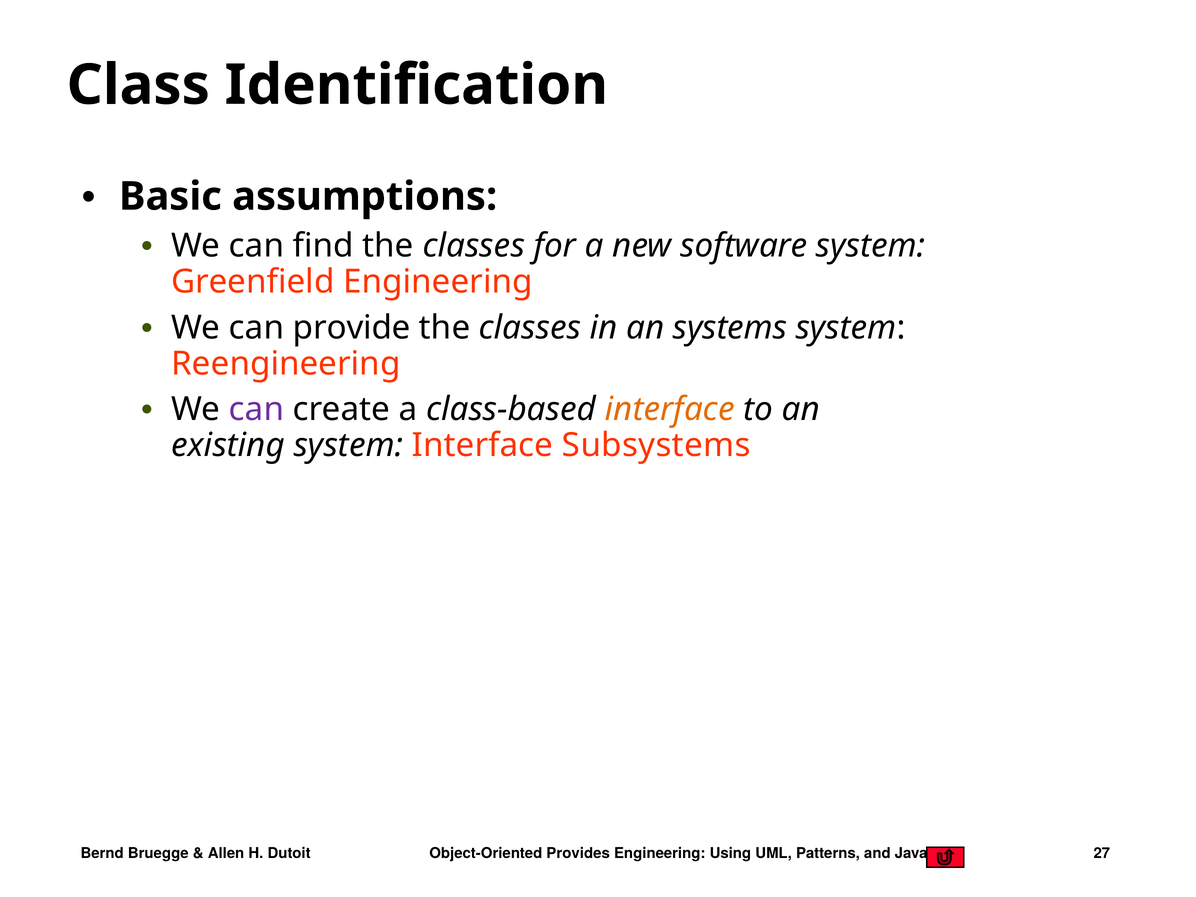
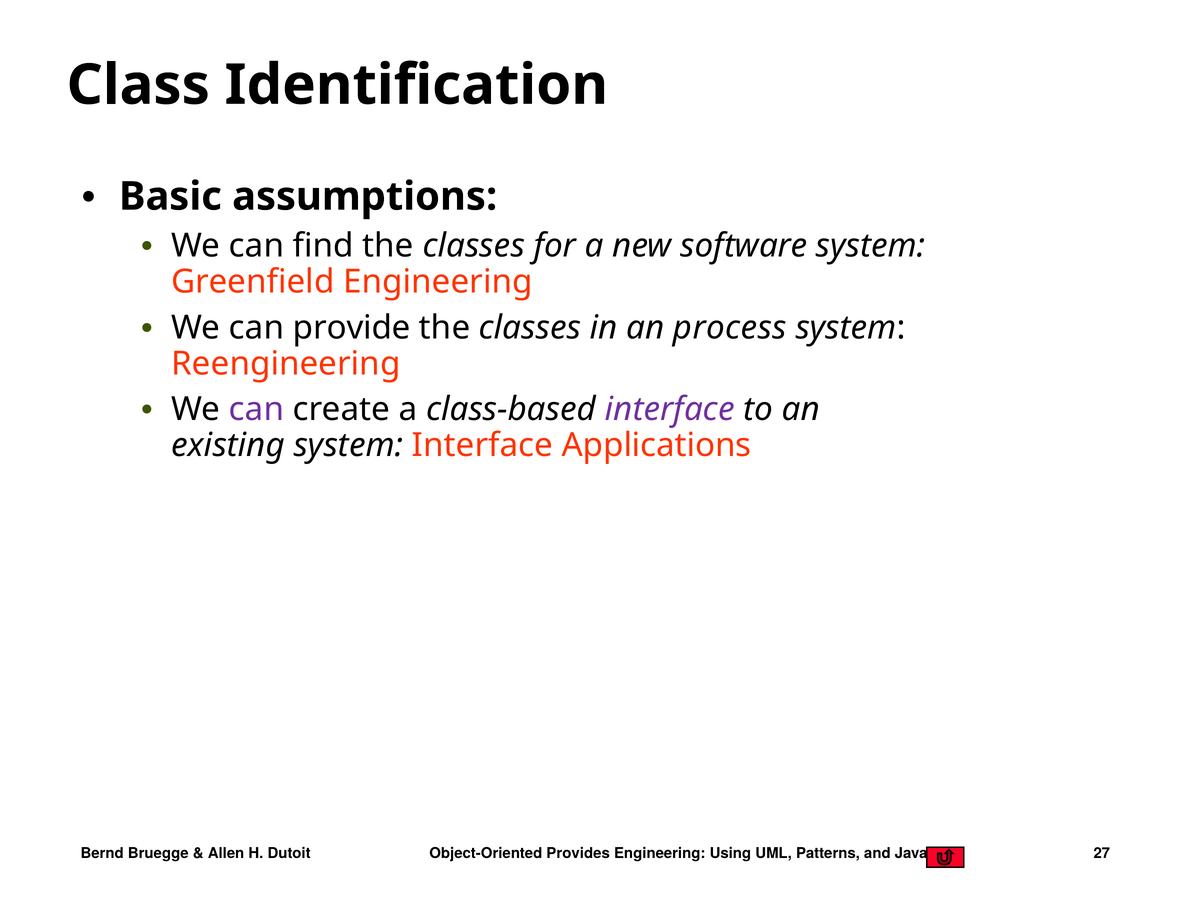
systems: systems -> process (730, 328)
interface colour: orange -> purple (670, 409)
Subsystems: Subsystems -> Applications (657, 445)
